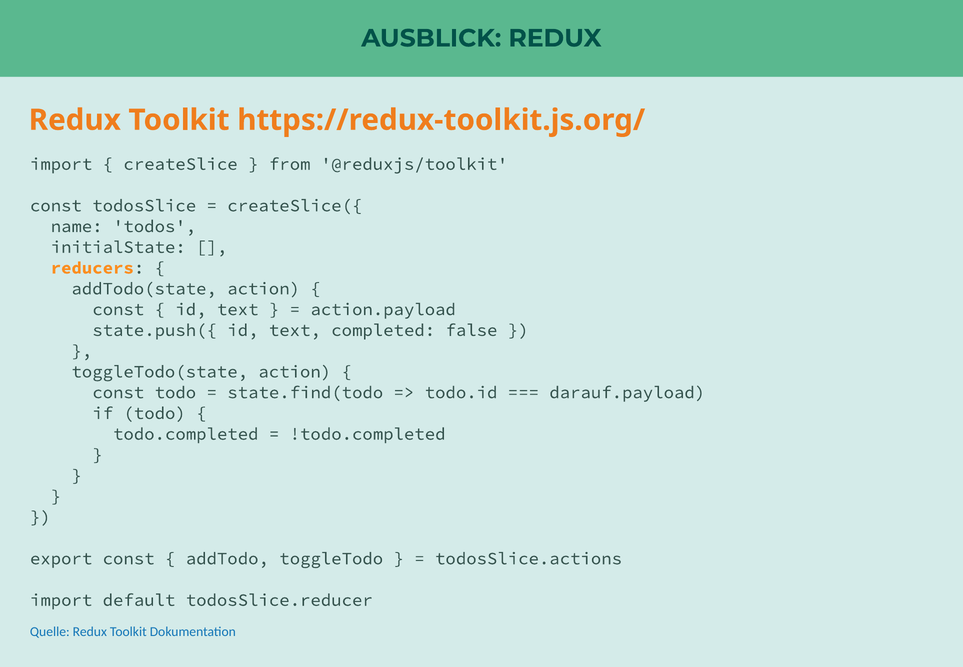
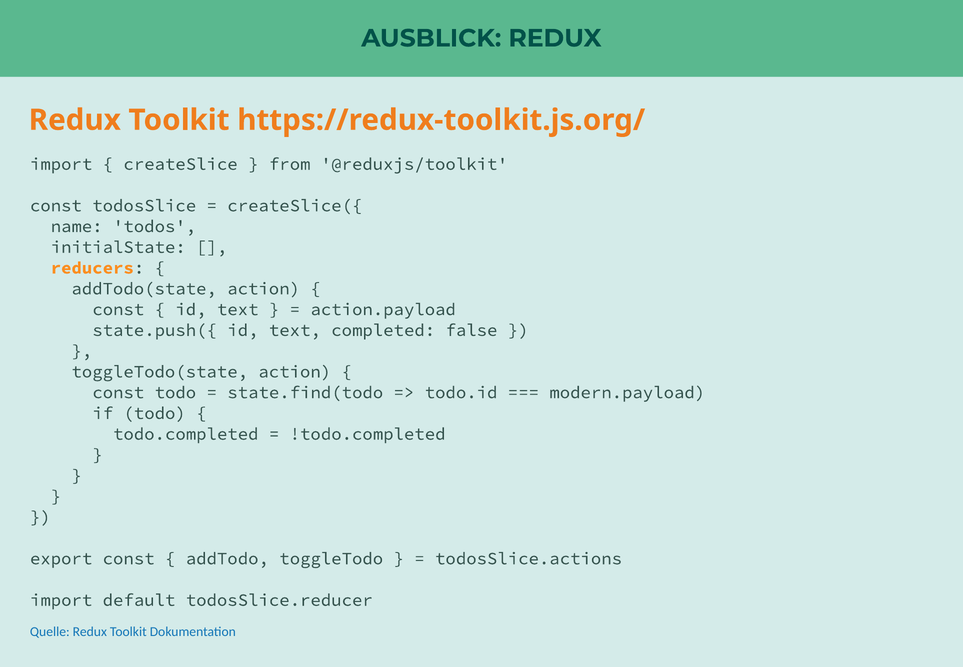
darauf.payload: darauf.payload -> modern.payload (627, 392)
